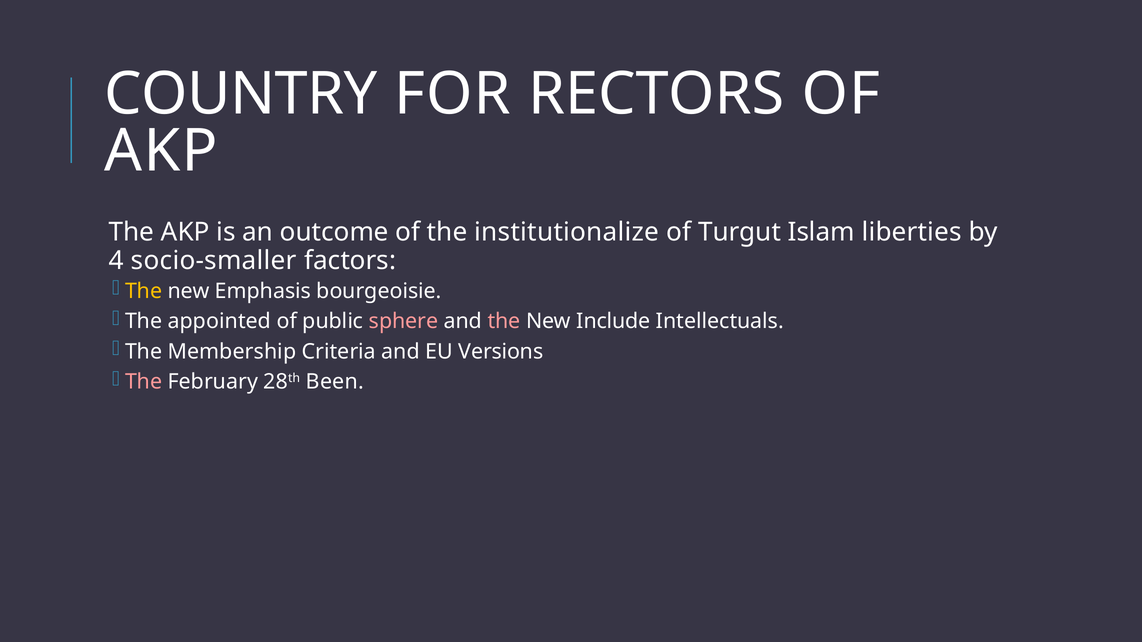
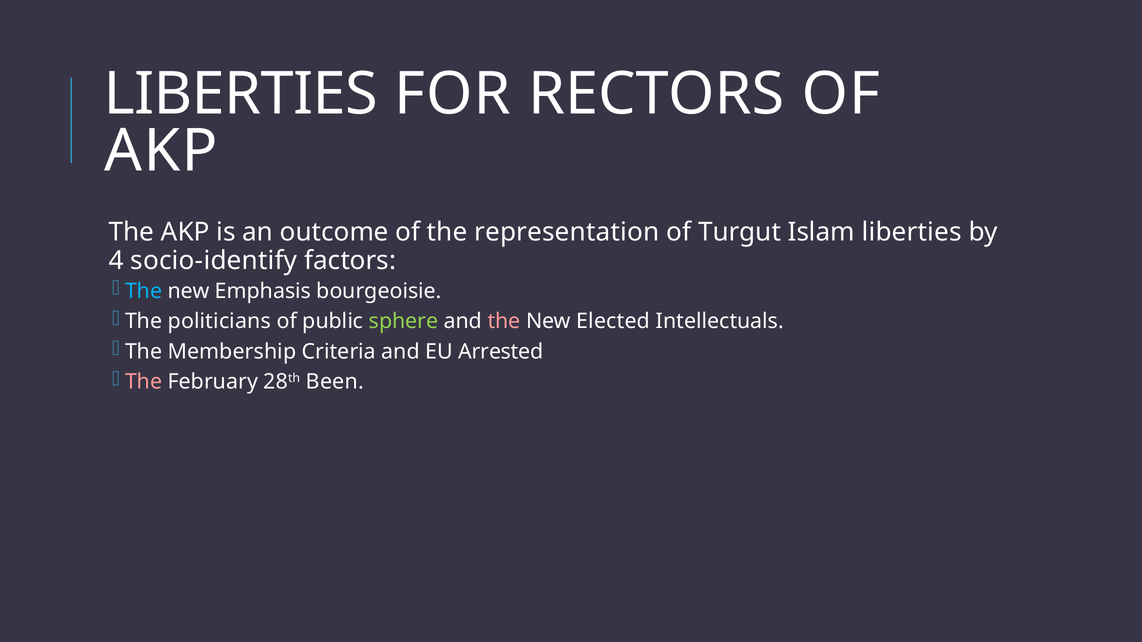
COUNTRY: COUNTRY -> LIBERTIES (241, 94)
institutionalize: institutionalize -> representation (567, 232)
socio-smaller: socio-smaller -> socio-identify (214, 261)
The colour: yellow -> light blue (144, 291)
appointed: appointed -> politicians (219, 321)
sphere colour: pink -> light green (403, 321)
Include: Include -> Elected (613, 321)
Versions: Versions -> Arrested (501, 352)
